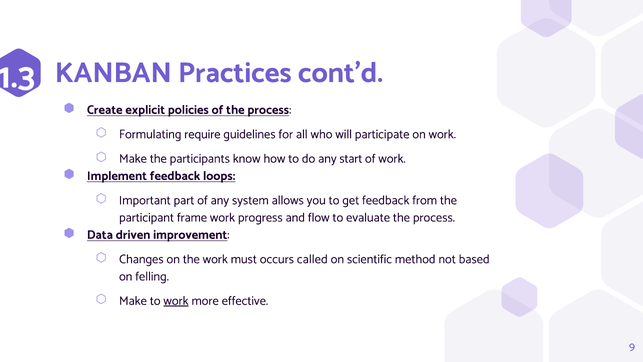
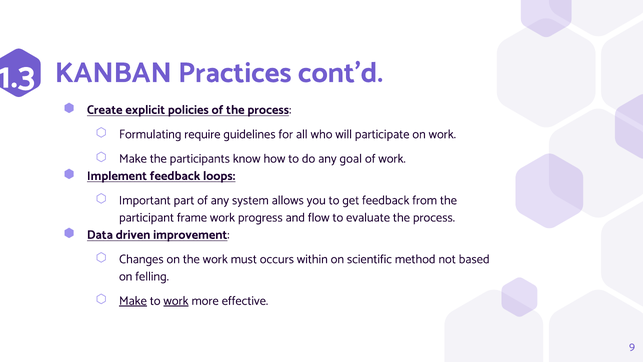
start: start -> goal (351, 158)
called: called -> within (312, 259)
Make underline: none -> present (133, 300)
